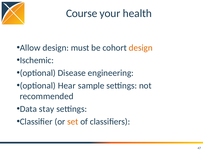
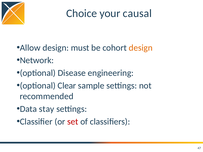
Course: Course -> Choice (82, 13)
health: health -> causal (137, 13)
Ischemic: Ischemic -> Network (37, 60)
Hear: Hear -> Clear (67, 86)
set colour: orange -> red (73, 122)
